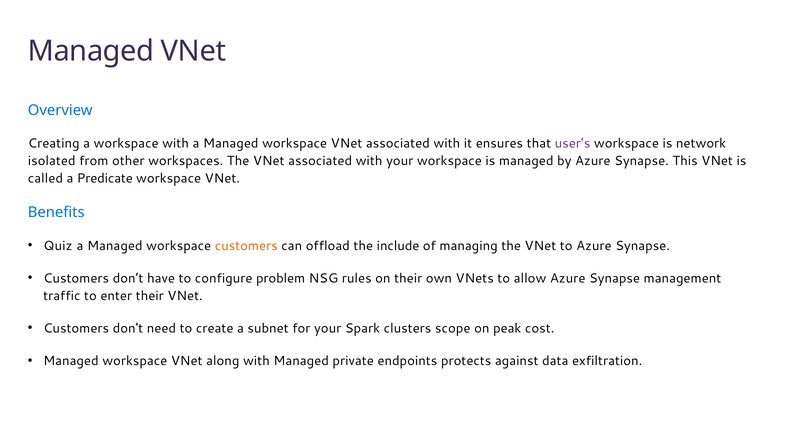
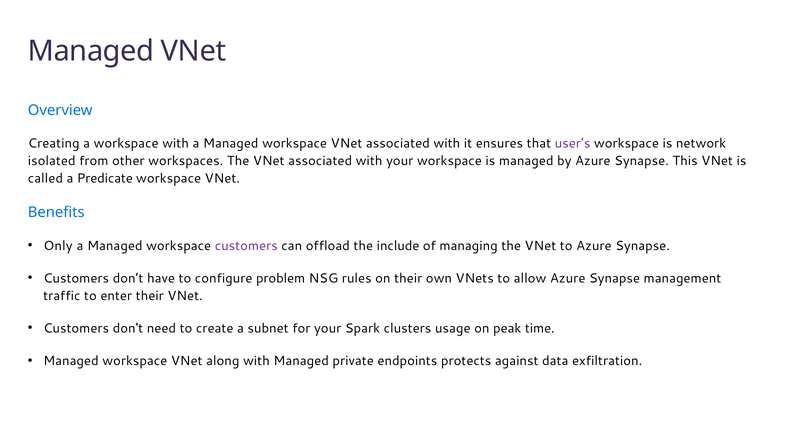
Quiz: Quiz -> Only (58, 246)
customers colour: orange -> purple (246, 246)
scope: scope -> usage (453, 328)
cost: cost -> time (540, 328)
